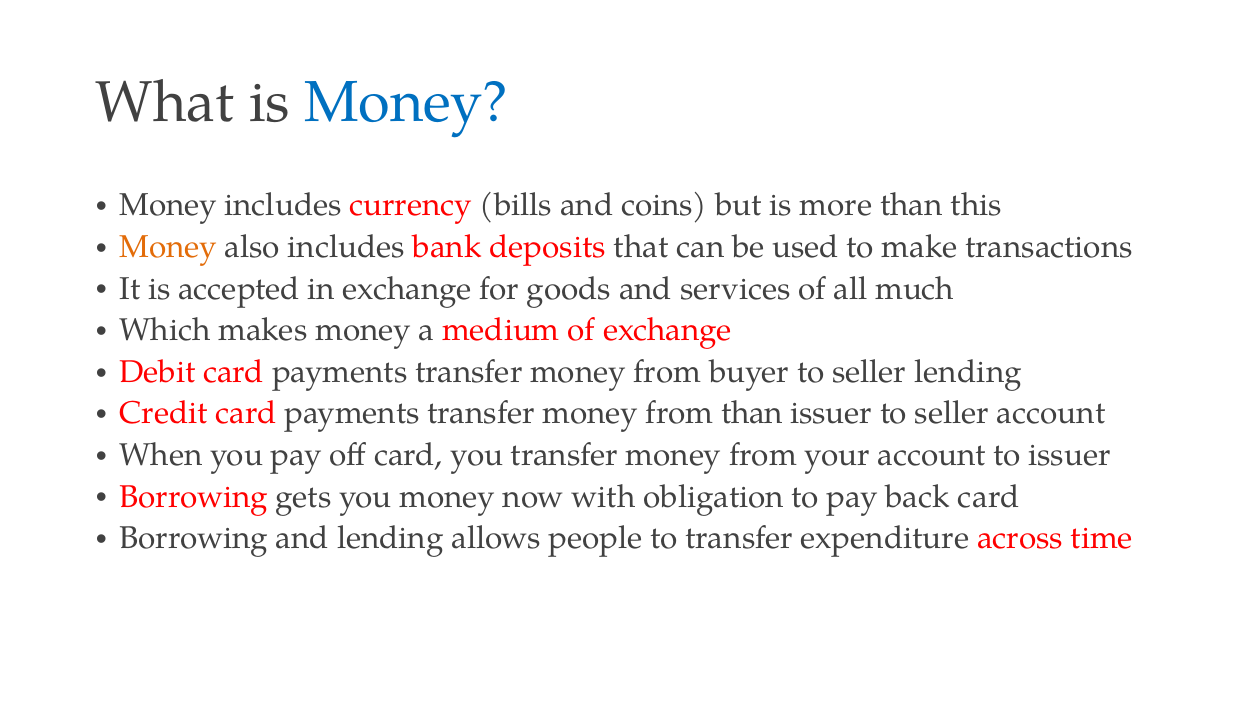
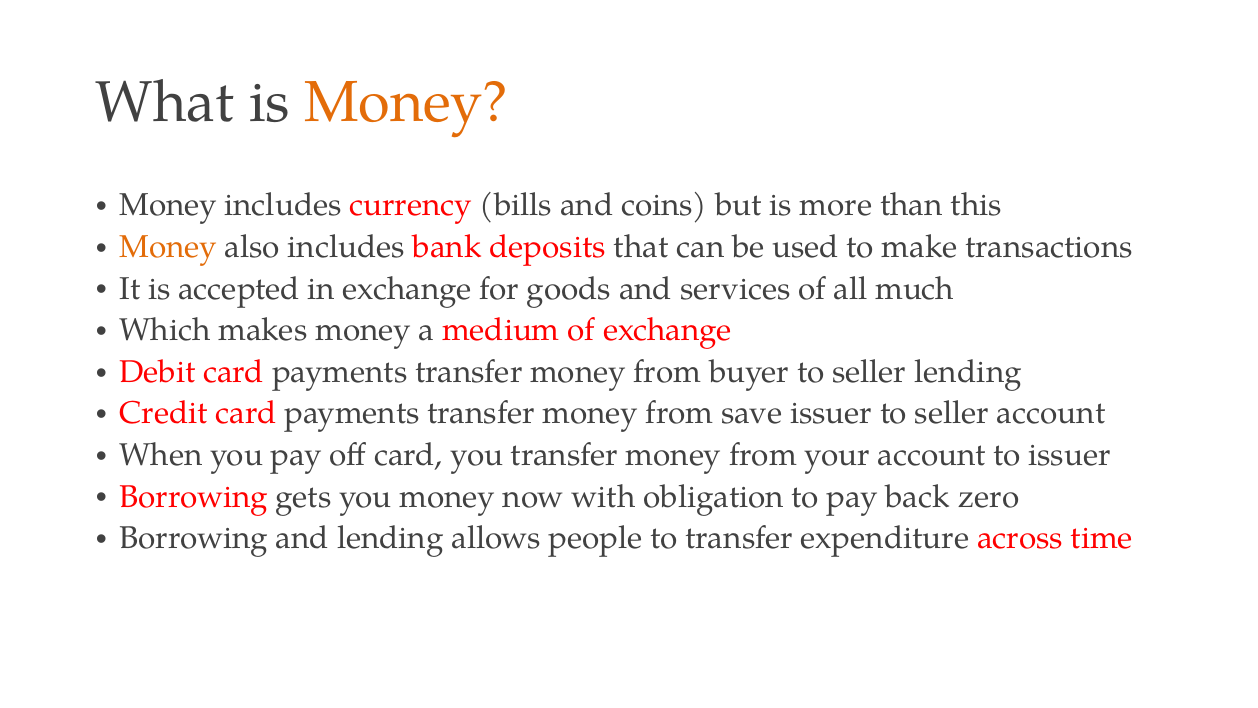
Money colour: blue -> orange (406, 103)
from than: than -> save (752, 413)
back card: card -> zero (989, 496)
